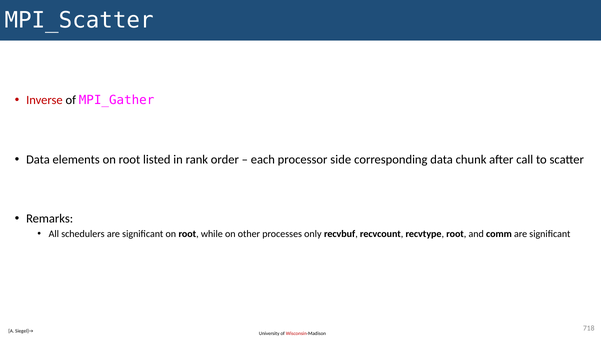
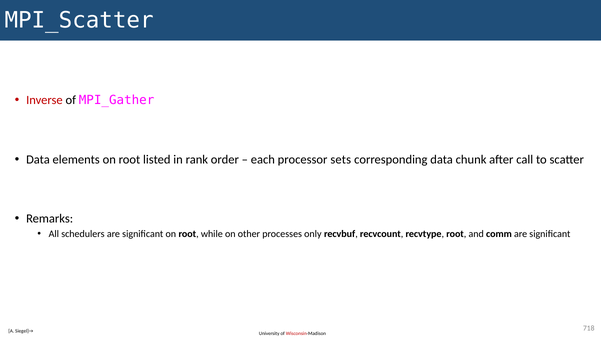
side: side -> sets (341, 159)
